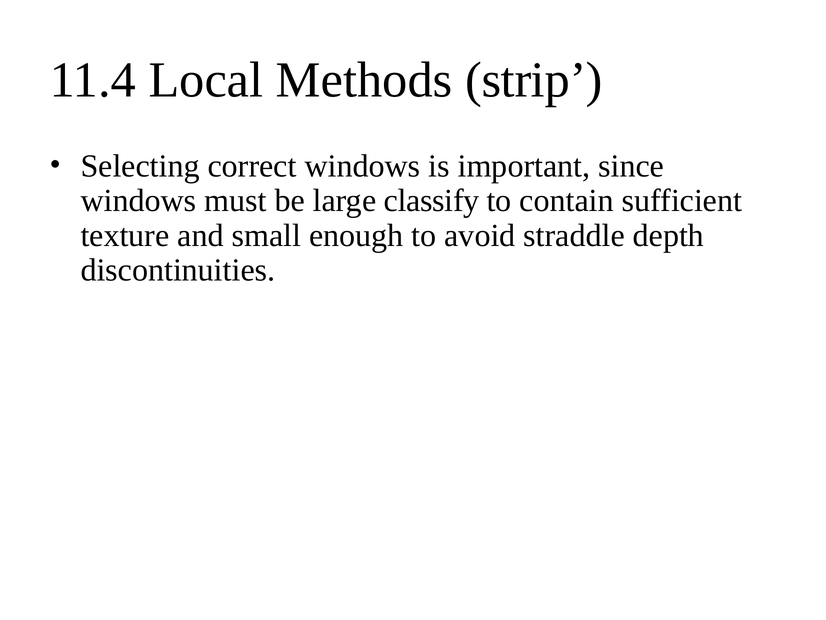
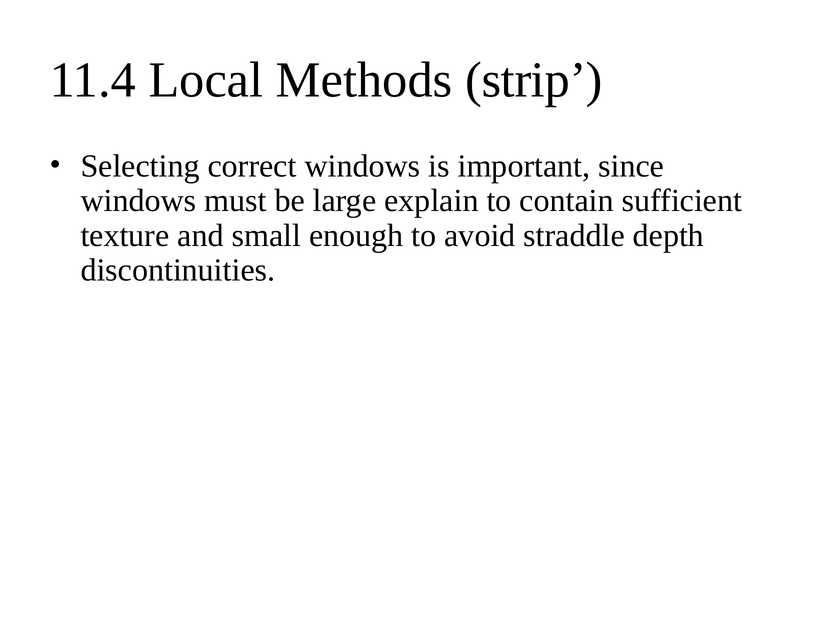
classify: classify -> explain (431, 201)
